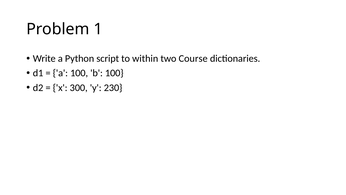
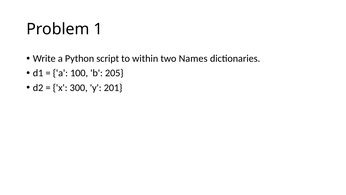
Course: Course -> Names (193, 58)
b 100: 100 -> 205 (114, 73)
230: 230 -> 201 (113, 88)
